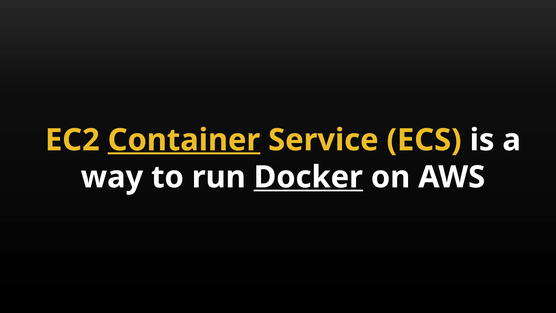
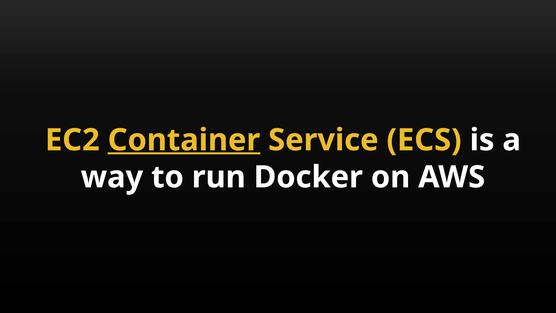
Docker underline: present -> none (308, 177)
